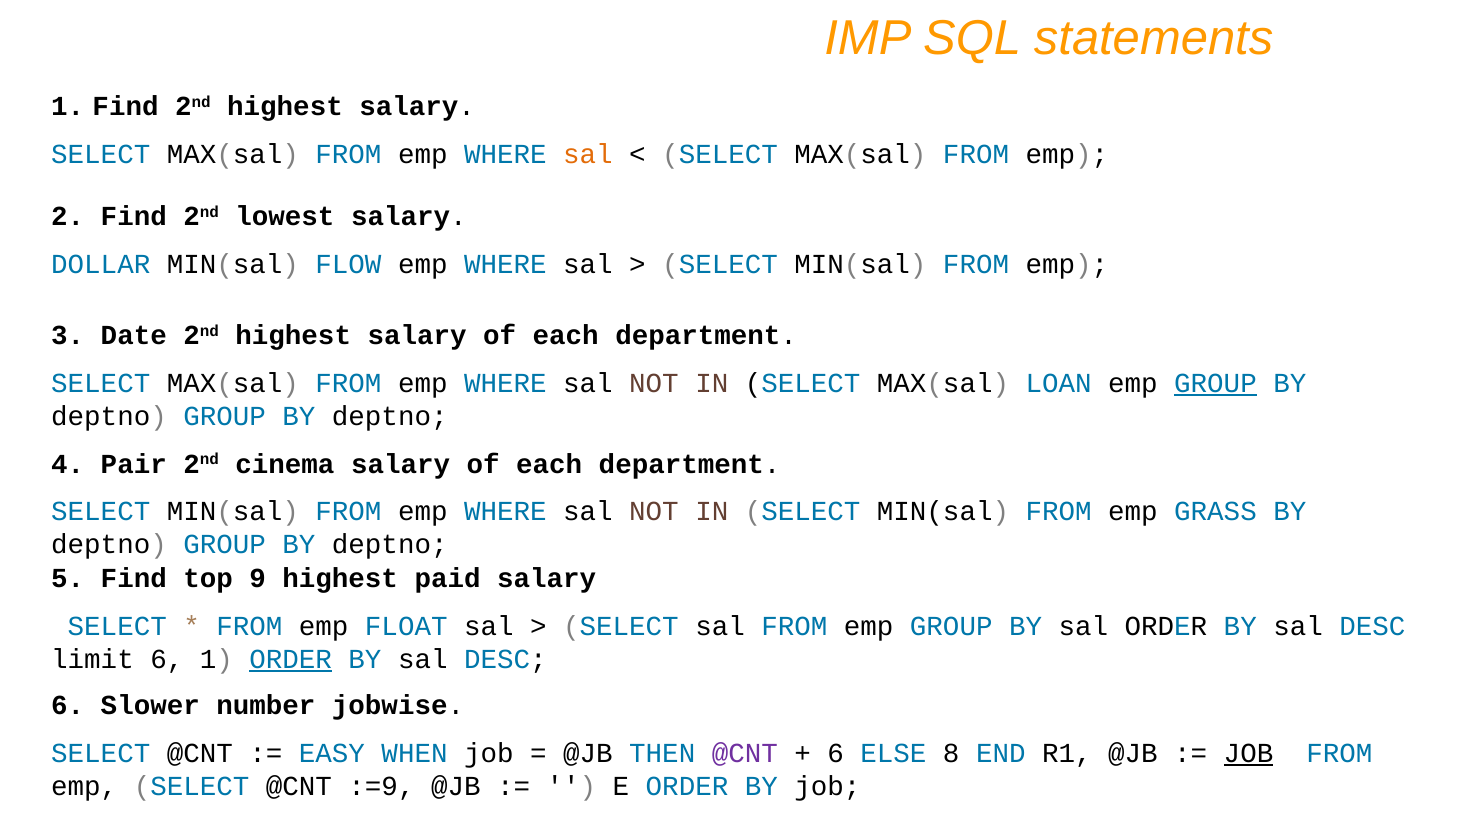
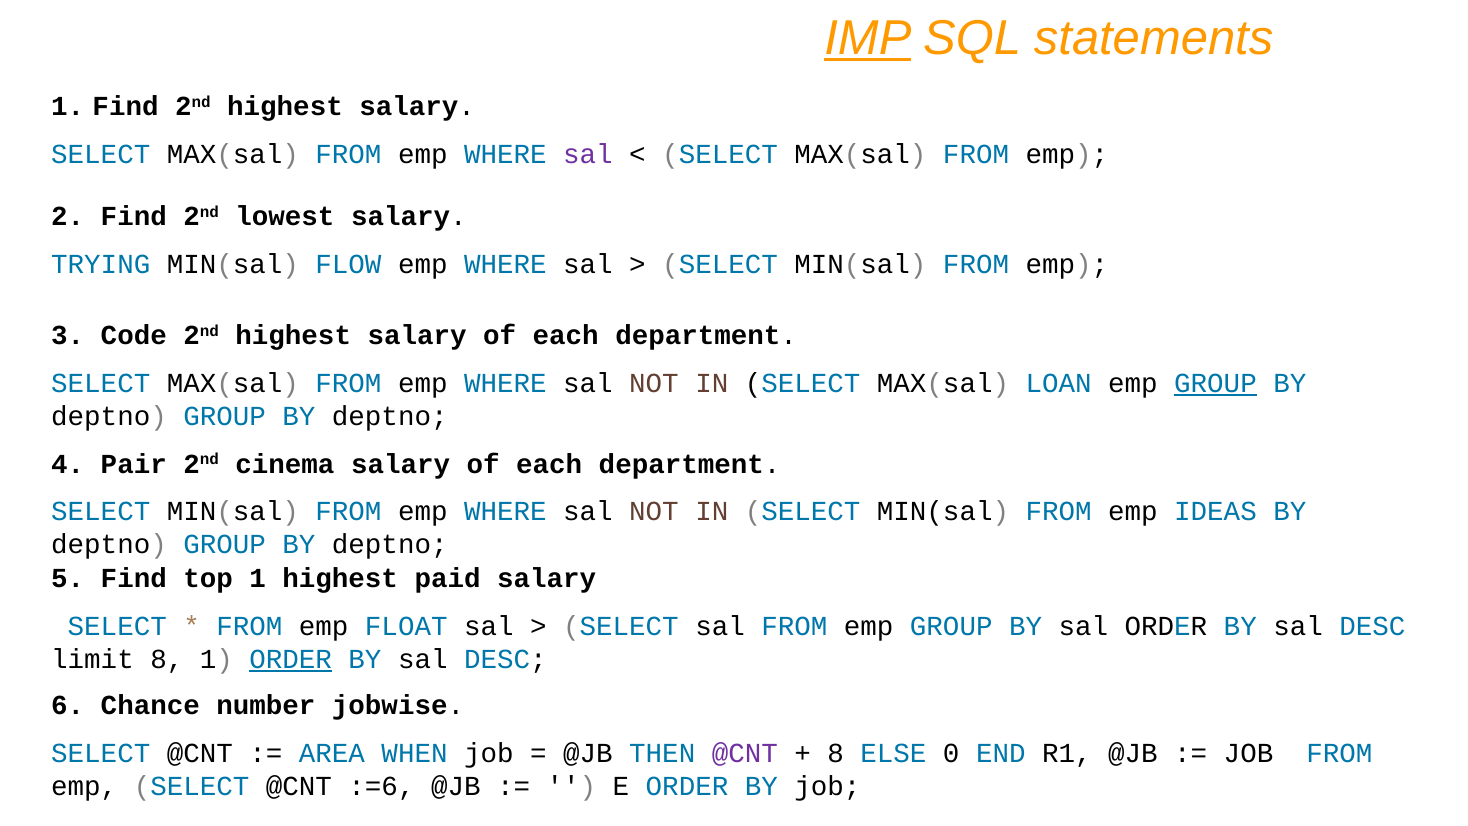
IMP underline: none -> present (868, 38)
sal colour: orange -> purple (588, 154)
DOLLAR: DOLLAR -> TRYING (101, 264)
Date: Date -> Code (134, 335)
GRASS: GRASS -> IDEAS (1215, 512)
top 9: 9 -> 1 (258, 578)
limit 6: 6 -> 8 (167, 659)
Slower: Slower -> Chance (150, 705)
EASY: EASY -> AREA (332, 753)
6: 6 -> 8 (836, 753)
8: 8 -> 0 (951, 753)
JOB underline: present -> none (1249, 753)
:=9: :=9 -> :=6 (381, 786)
